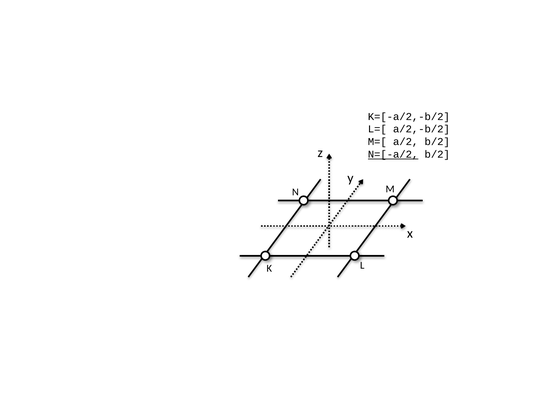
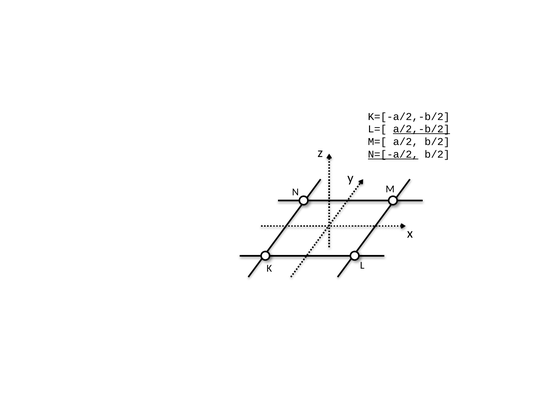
a/2,-b/2 underline: none -> present (421, 129)
